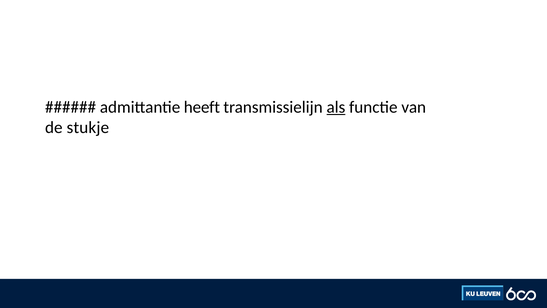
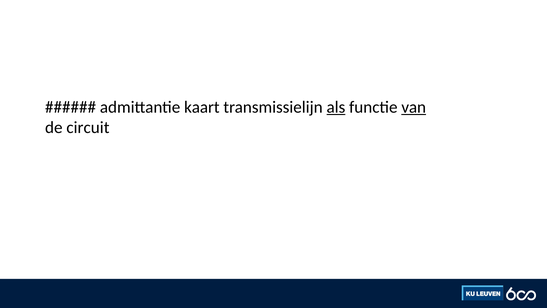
heeft: heeft -> kaart (202, 107)
van underline: none -> present (414, 107)
stukje: stukje -> circuit (88, 127)
